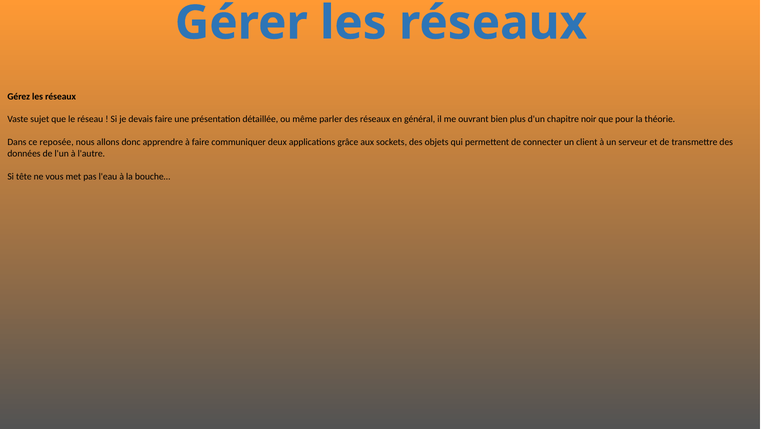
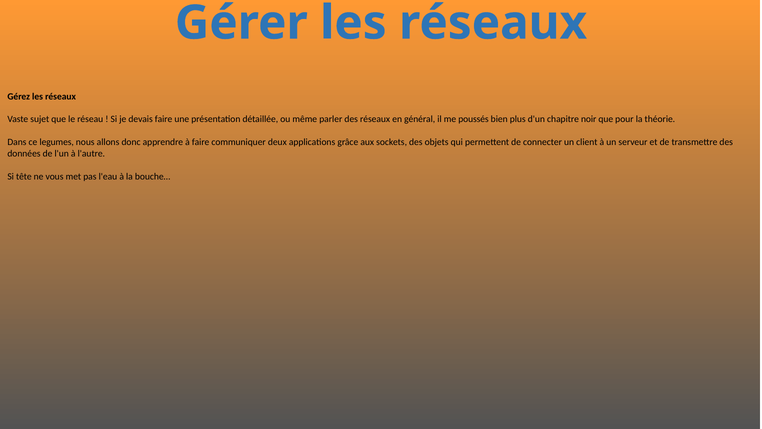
ouvrant: ouvrant -> poussés (473, 119)
reposée: reposée -> legumes (57, 142)
